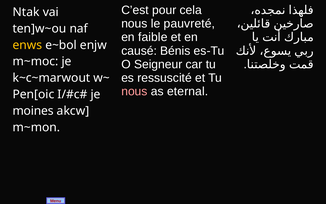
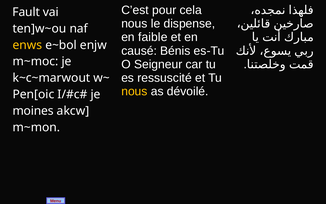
Ntak: Ntak -> Fault (26, 12)
pauvreté: pauvreté -> dispense (189, 24)
nous colour: pink -> yellow (134, 91)
eternal: eternal -> dévoilé (188, 91)
